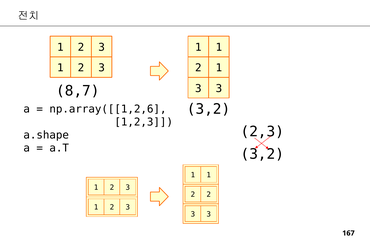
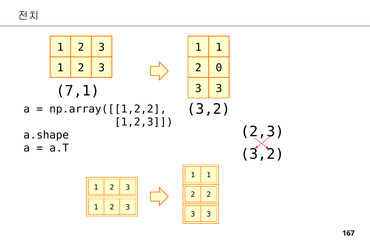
2 1: 1 -> 0 (219, 68)
8,7: 8,7 -> 7,1 (78, 91)
np.array([[1,2,6: np.array([[1,2,6 -> np.array([[1,2,2 (108, 109)
